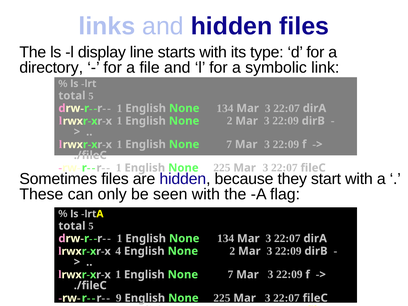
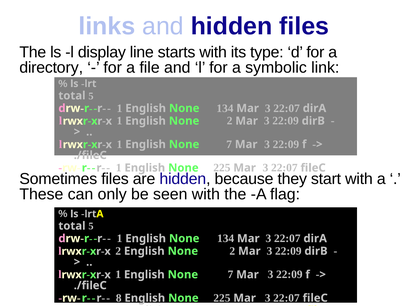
4: 4 -> 2 (118, 251)
9: 9 -> 8 (119, 298)
